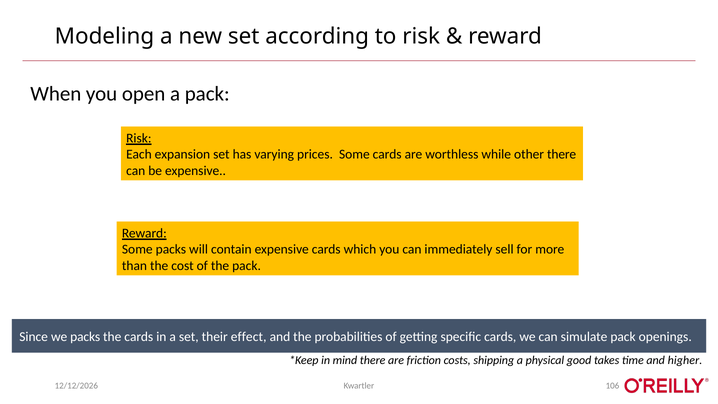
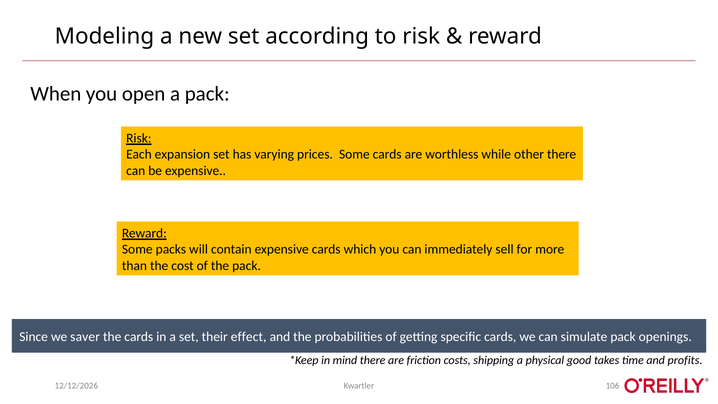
we packs: packs -> saver (85, 337)
higher: higher -> profits (685, 360)
